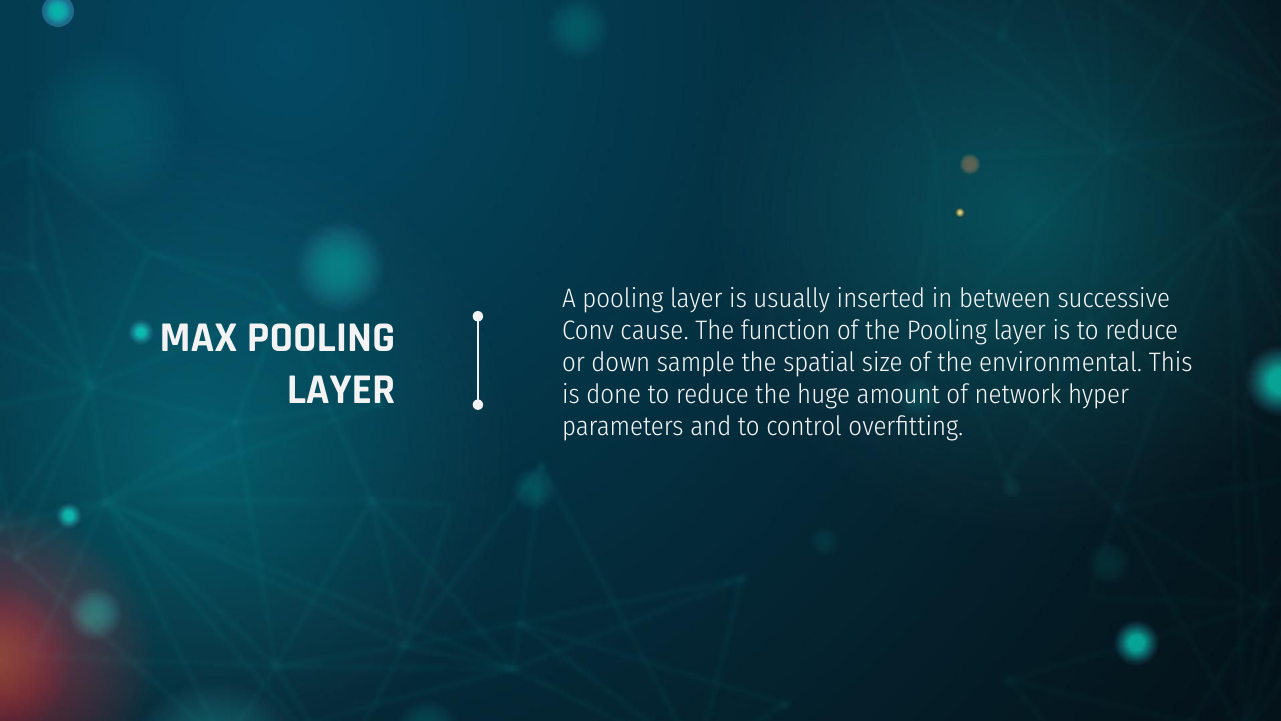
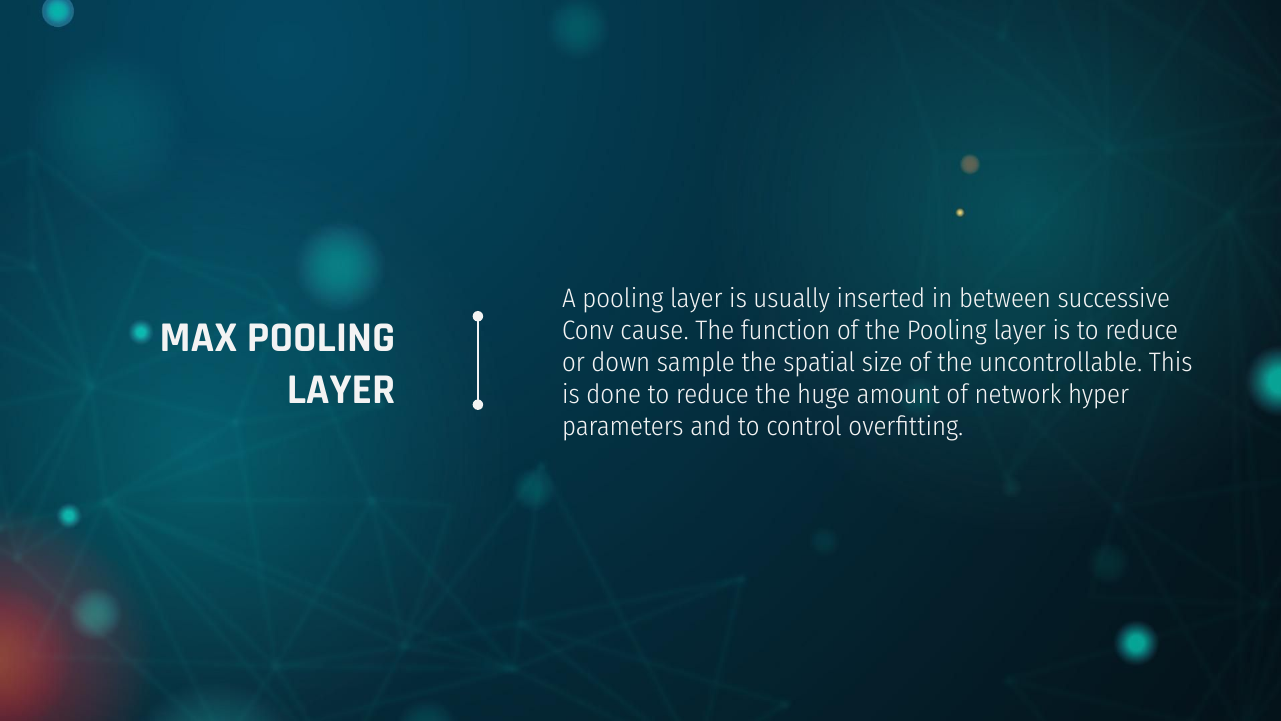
environmental: environmental -> uncontrollable (1061, 362)
